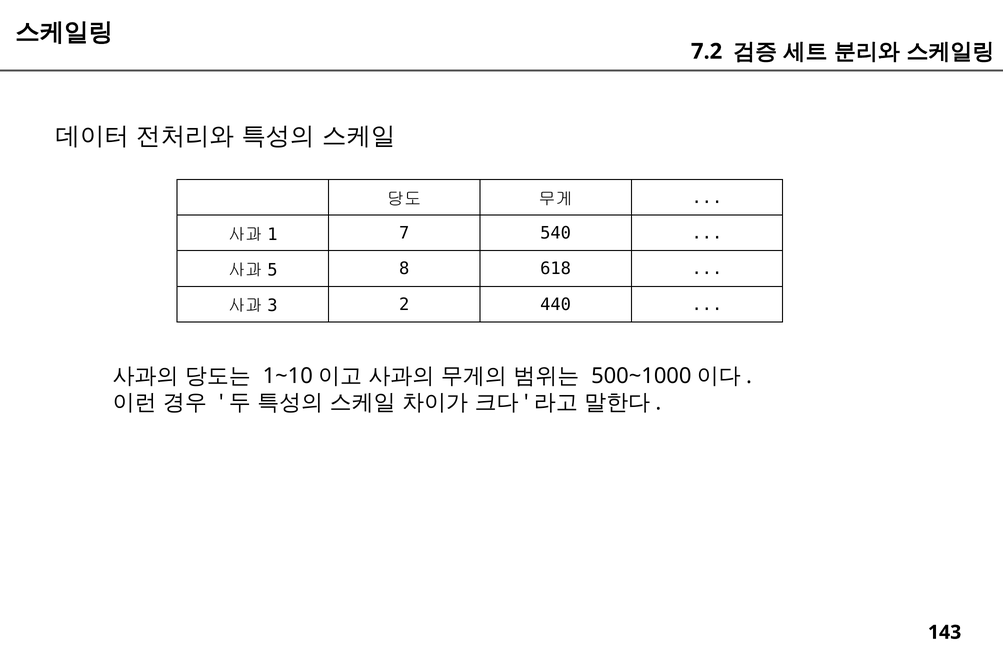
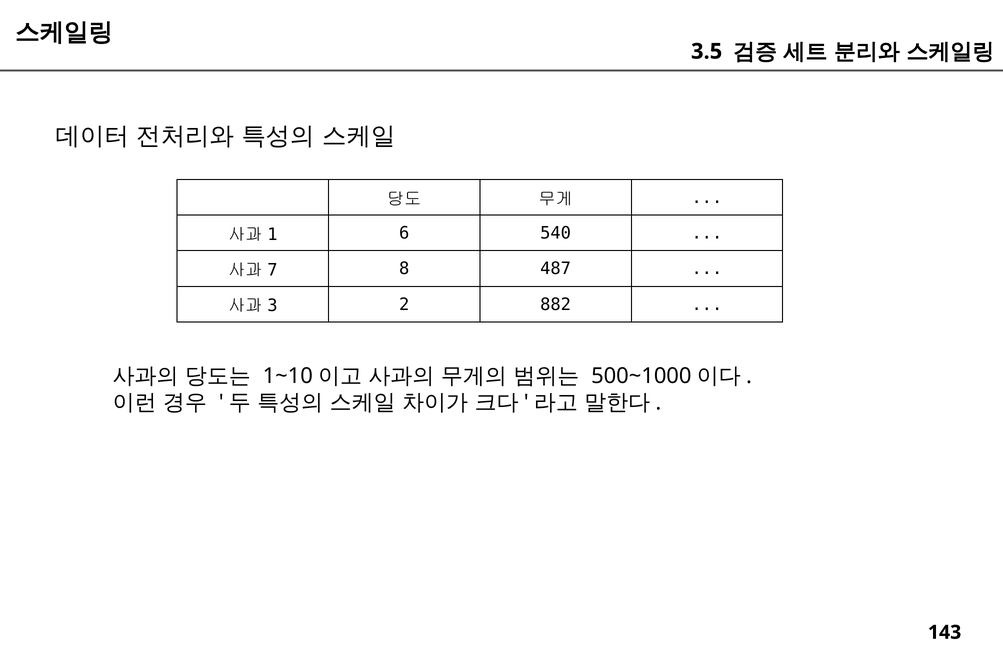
7.2: 7.2 -> 3.5 (707, 51)
7: 7 -> 6 (404, 233)
5: 5 -> 7 (272, 270)
618: 618 -> 487 (556, 269)
440: 440 -> 882 (556, 304)
